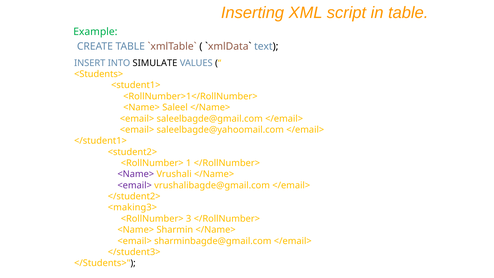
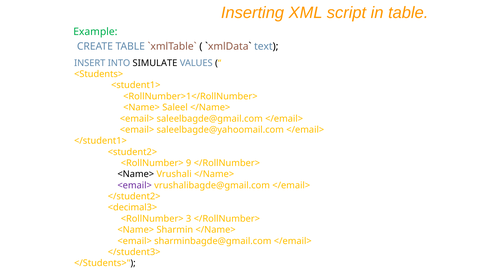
1: 1 -> 9 (189, 163)
<Name> colour: purple -> black (136, 174)
<making3>: <making3> -> <decimal3> (132, 207)
